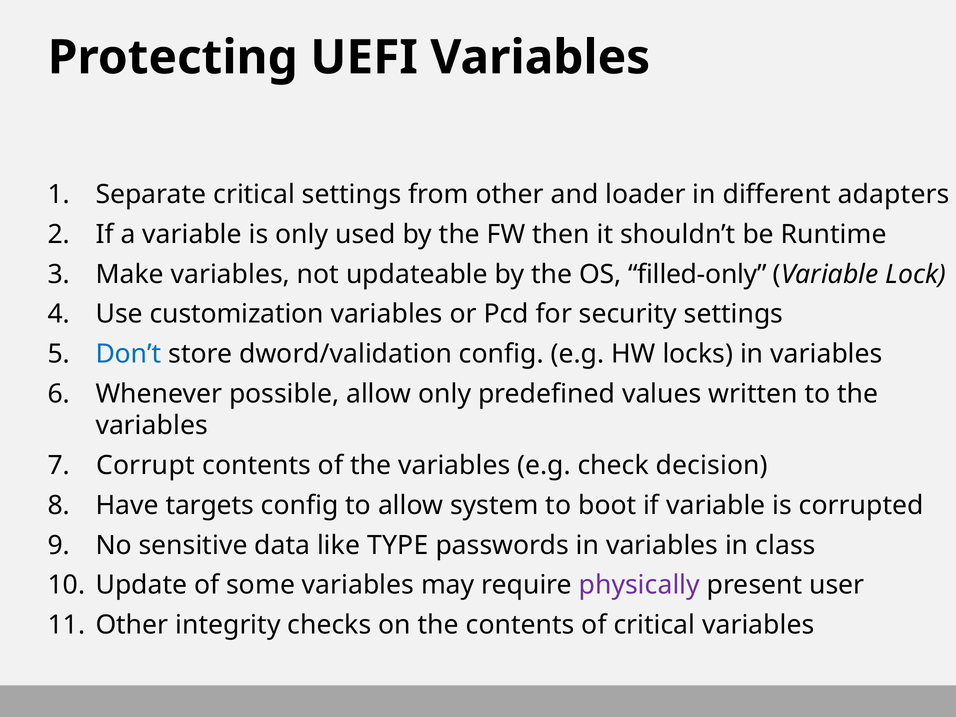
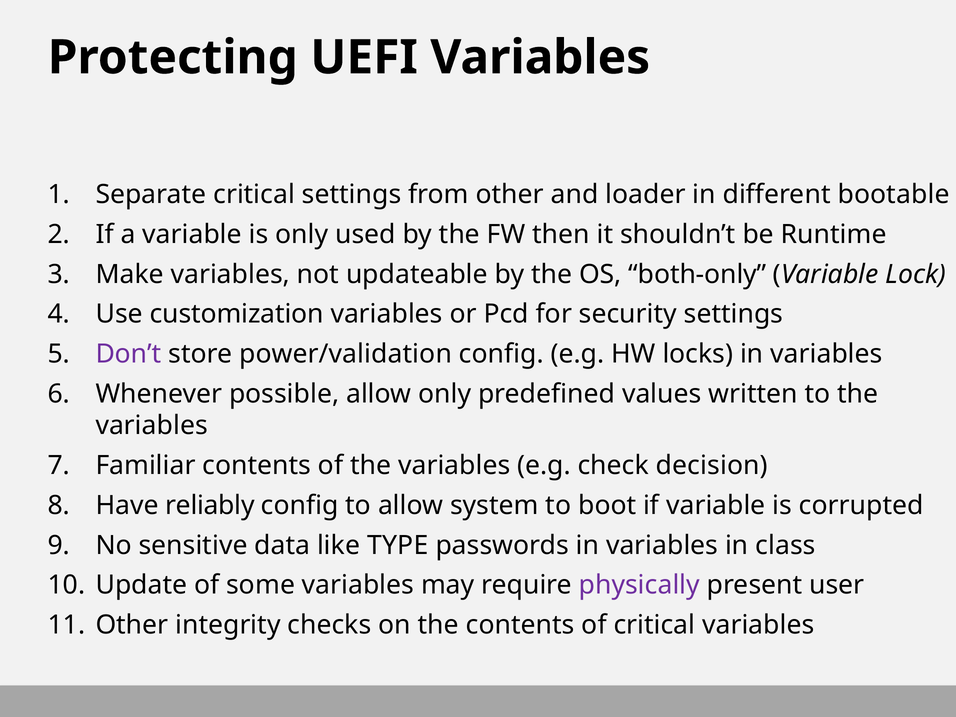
adapters: adapters -> bootable (894, 195)
filled-only: filled-only -> both-only (697, 274)
Don’t colour: blue -> purple (129, 354)
dword/validation: dword/validation -> power/validation (346, 354)
Corrupt: Corrupt -> Familiar (146, 466)
targets: targets -> reliably (210, 505)
